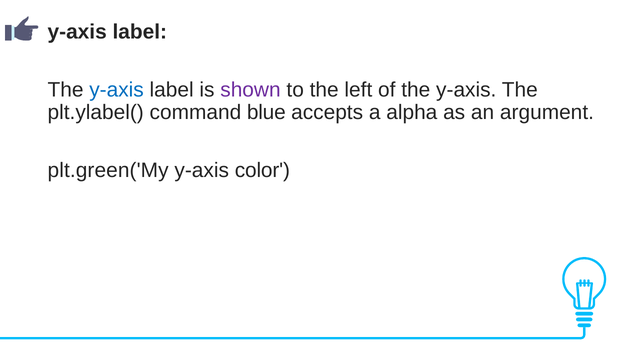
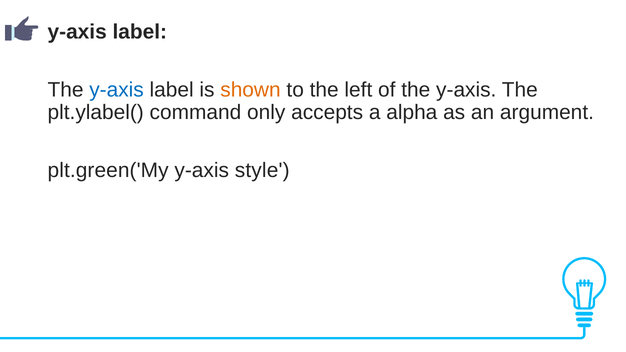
shown colour: purple -> orange (250, 90)
blue: blue -> only (266, 112)
color: color -> style (262, 171)
